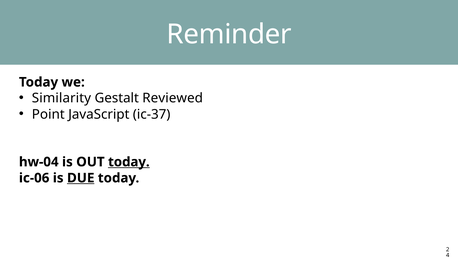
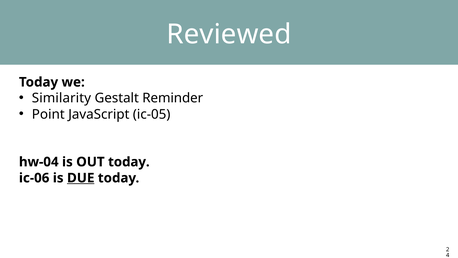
Reminder: Reminder -> Reviewed (229, 34)
Reviewed: Reviewed -> Reminder (173, 98)
ic-37: ic-37 -> ic-05 (152, 114)
today underline: present -> none (129, 162)
